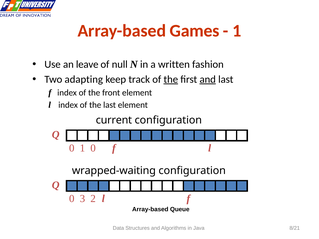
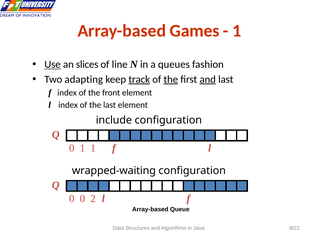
Use underline: none -> present (53, 65)
leave: leave -> slices (87, 65)
null: null -> line (120, 65)
written: written -> queues (174, 65)
track underline: none -> present (139, 79)
current: current -> include (114, 120)
1 0: 0 -> 1 (93, 148)
0 3: 3 -> 0 (82, 199)
